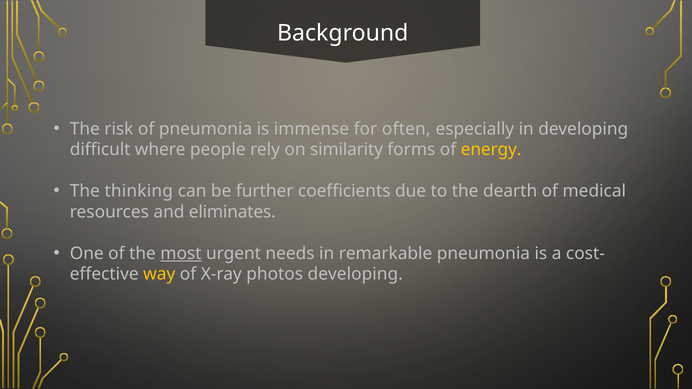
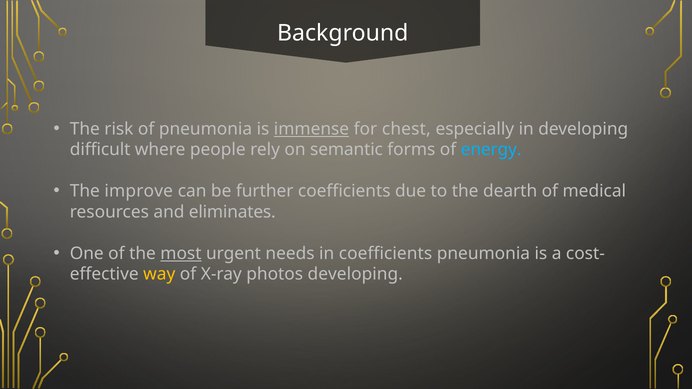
immense underline: none -> present (311, 129)
often: often -> chest (406, 129)
similarity: similarity -> semantic (347, 150)
energy colour: yellow -> light blue (491, 150)
thinking: thinking -> improve (139, 191)
in remarkable: remarkable -> coefficients (385, 254)
